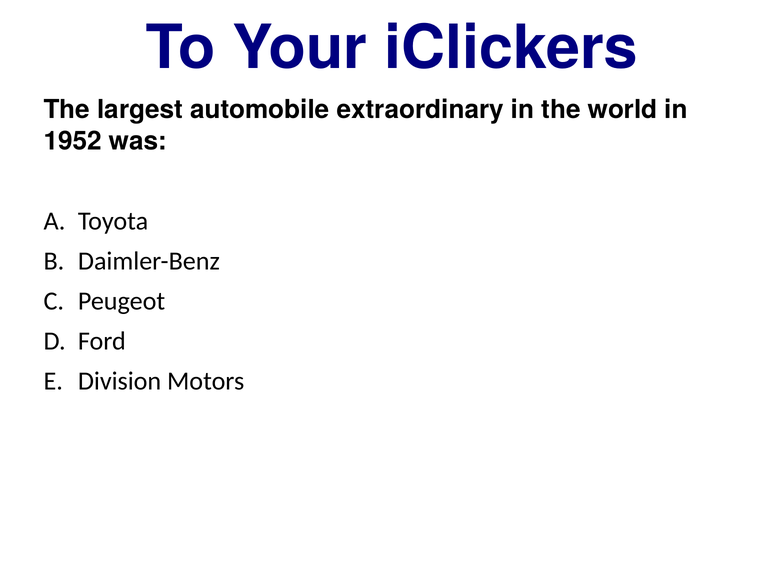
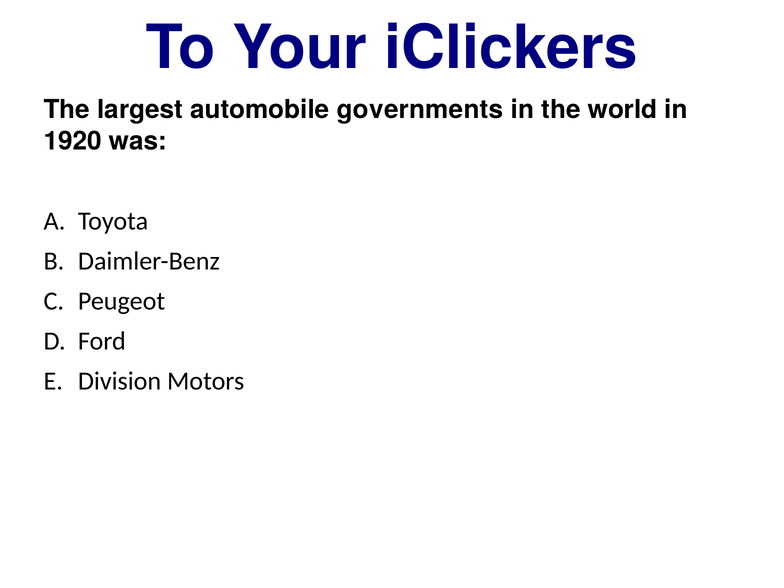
extraordinary: extraordinary -> governments (420, 110)
1952: 1952 -> 1920 (73, 141)
